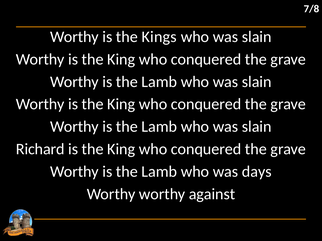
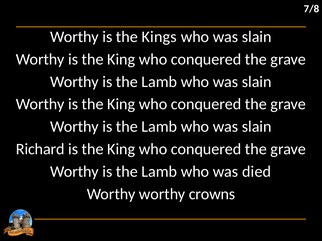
days: days -> died (257, 172)
against: against -> crowns (212, 195)
